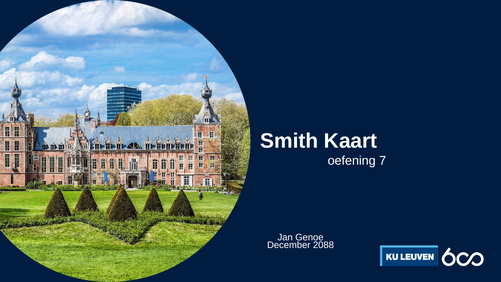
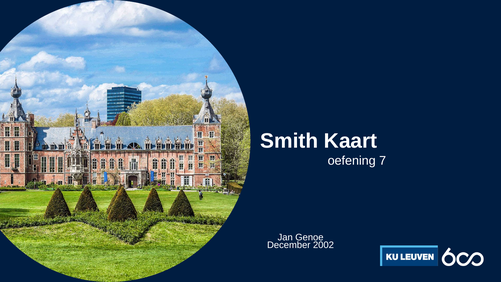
2088: 2088 -> 2002 (323, 245)
